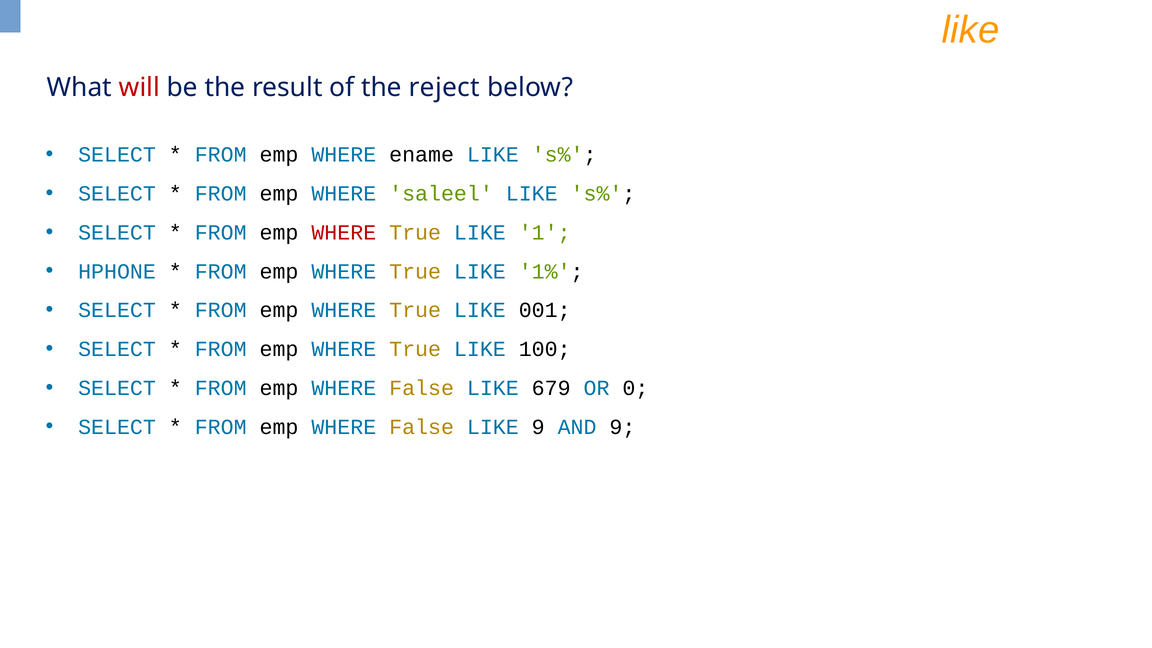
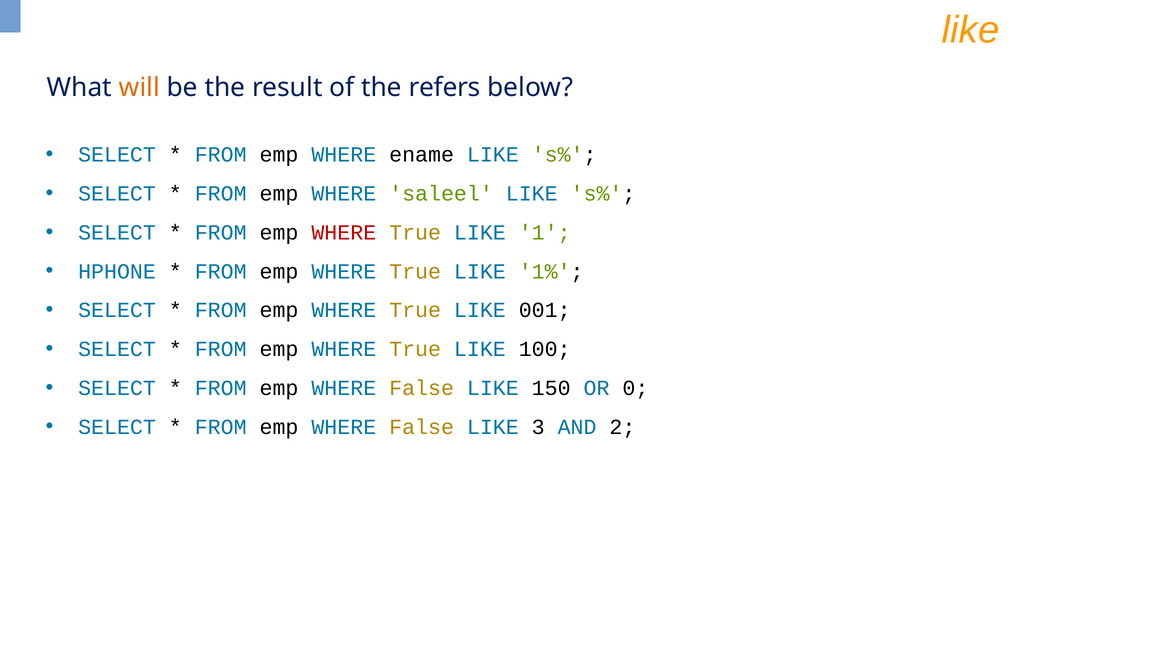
will colour: red -> orange (139, 87)
reject: reject -> refers (445, 87)
679: 679 -> 150 (551, 388)
LIKE 9: 9 -> 3 (538, 427)
AND 9: 9 -> 2 (622, 427)
